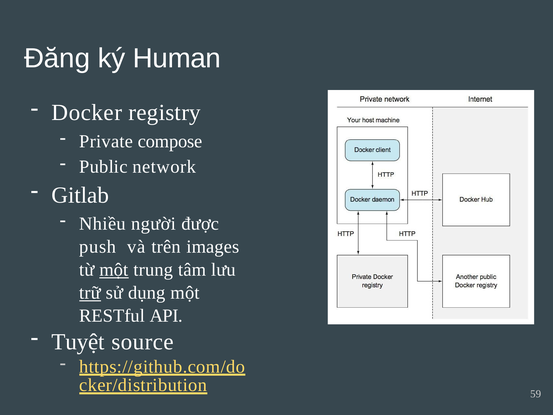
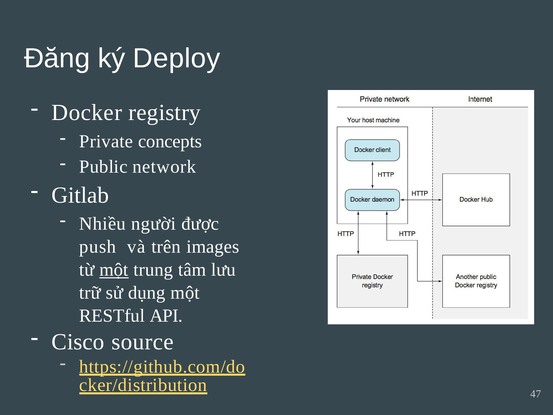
Human: Human -> Deploy (177, 58)
compose: compose -> concepts (170, 141)
trữ underline: present -> none (90, 293)
Tuyệt: Tuyệt -> Cisco (78, 342)
59: 59 -> 47 (536, 394)
